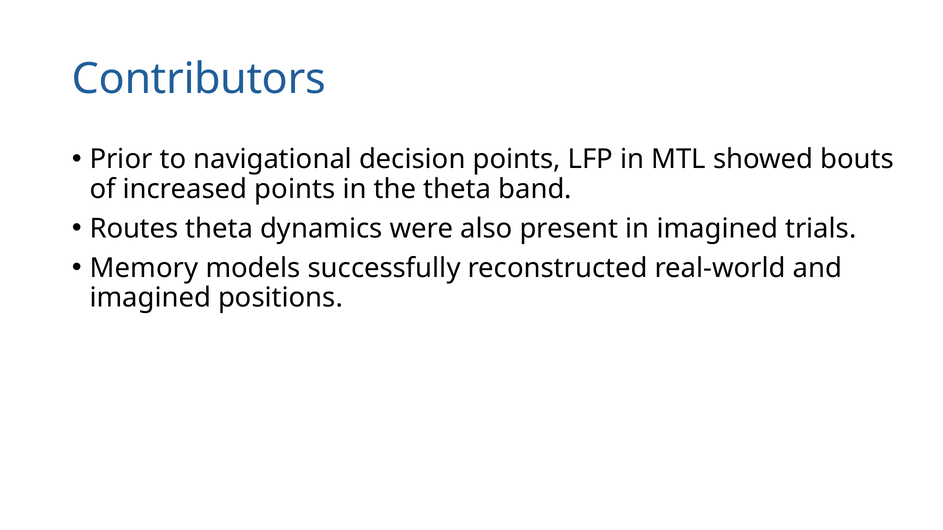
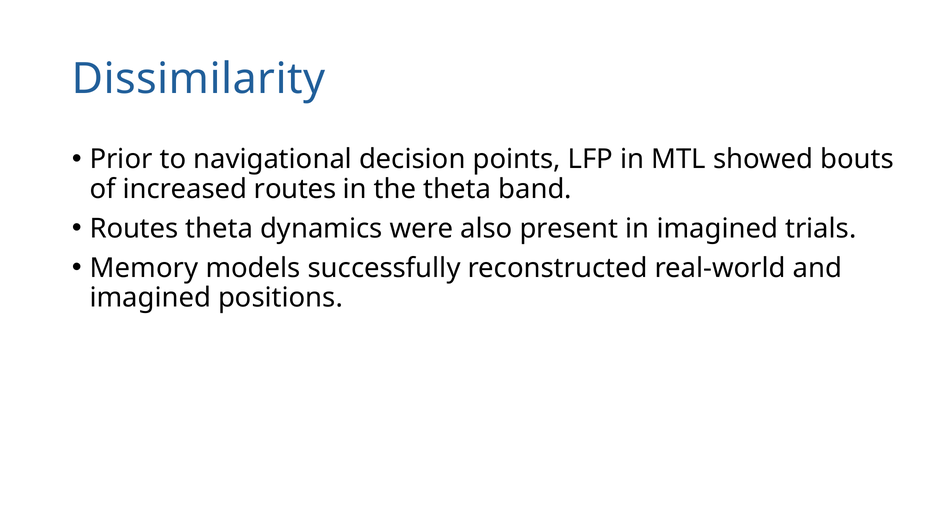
Contributors: Contributors -> Dissimilarity (199, 79)
increased points: points -> routes (295, 189)
